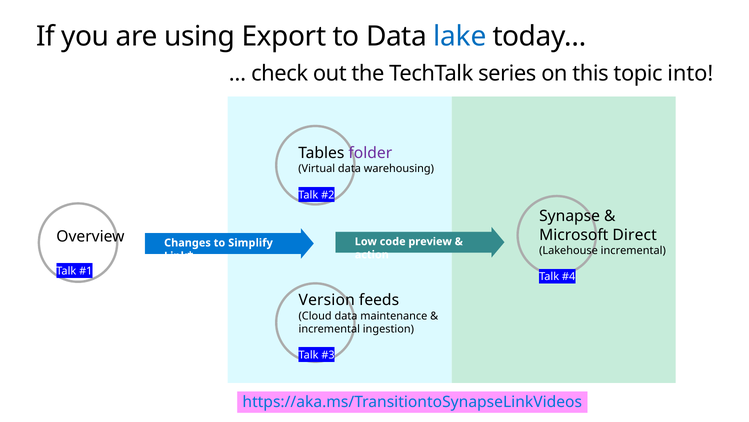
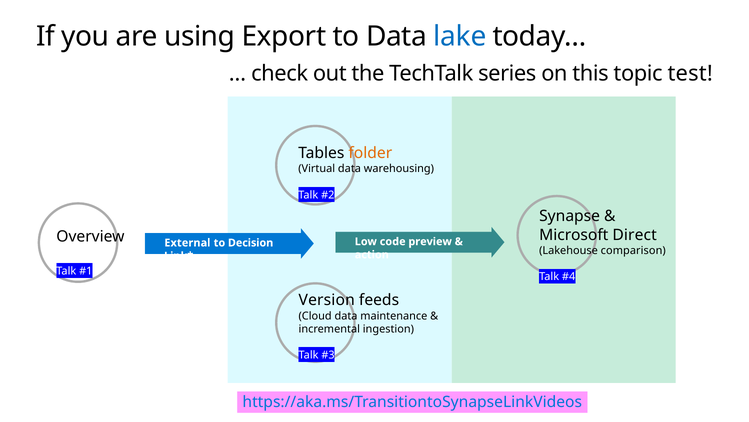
into: into -> test (690, 73)
folder colour: purple -> orange (370, 153)
Changes: Changes -> External (187, 242)
Simplify: Simplify -> Decision (251, 242)
Lakehouse incremental: incremental -> comparison (633, 250)
